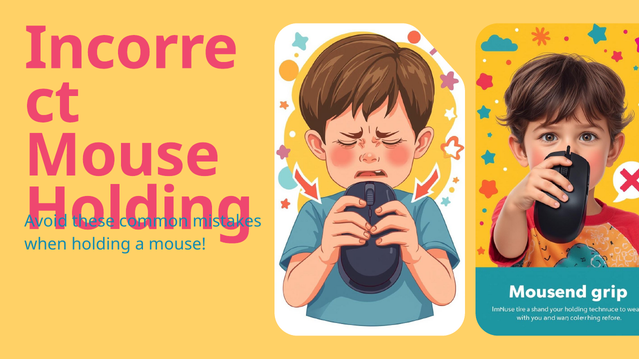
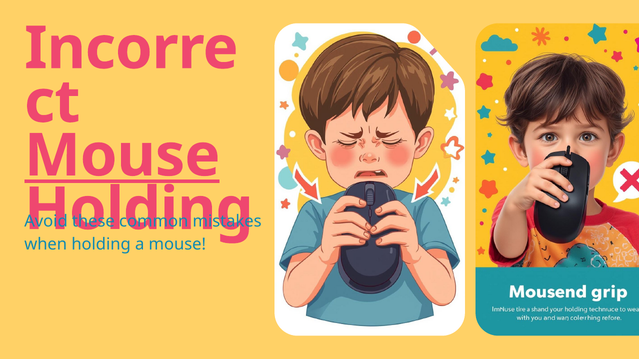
Mouse underline: none -> present (122, 156)
